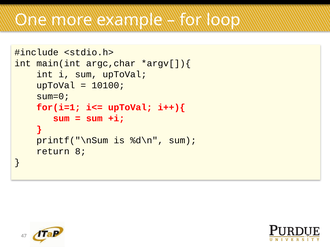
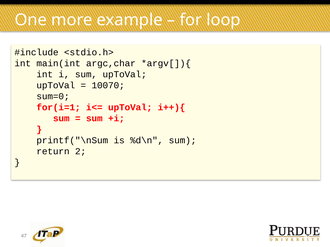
10100: 10100 -> 10070 (108, 86)
8: 8 -> 2 (81, 152)
